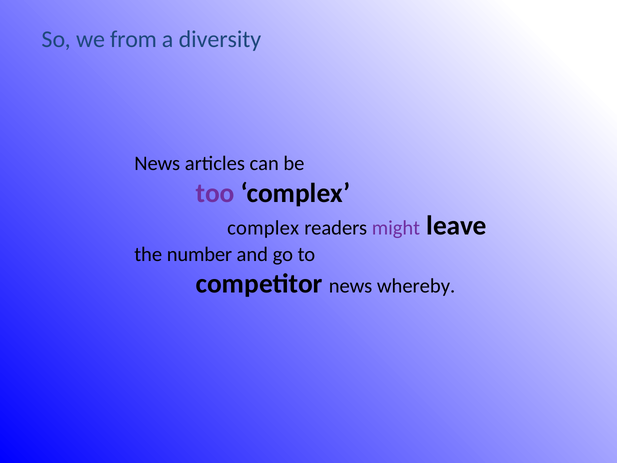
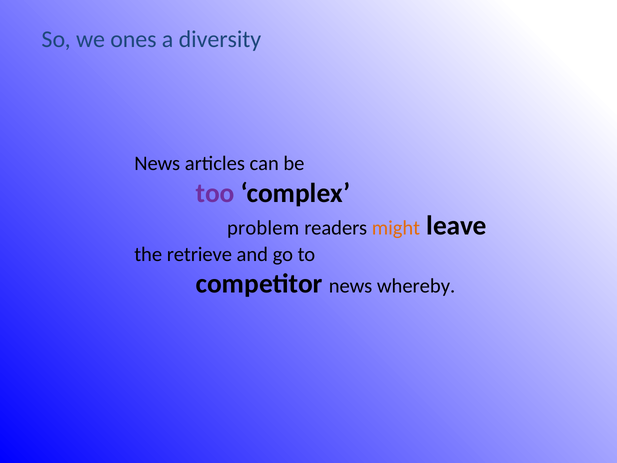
from: from -> ones (133, 39)
complex: complex -> problem (263, 228)
might colour: purple -> orange (396, 228)
number: number -> retrieve (199, 254)
